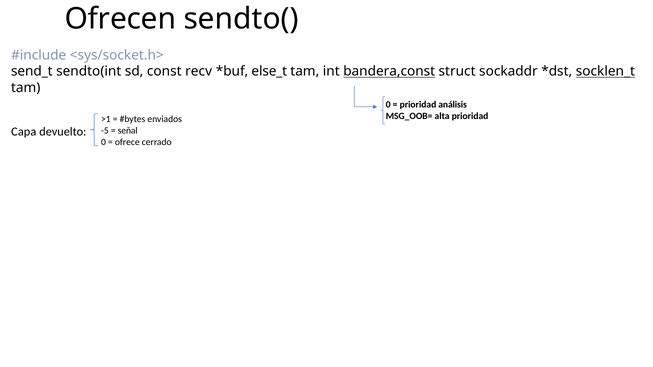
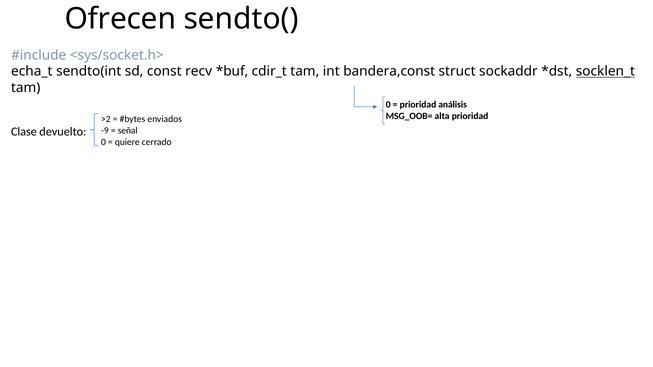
send_t: send_t -> echa_t (32, 71)
else_t: else_t -> cdir_t (269, 71)
bandera,const underline: present -> none (389, 71)
>1: >1 -> >2 (106, 119)
-5: -5 -> -9 (105, 131)
Capa: Capa -> Clase (24, 132)
ofrece: ofrece -> quiere (127, 142)
